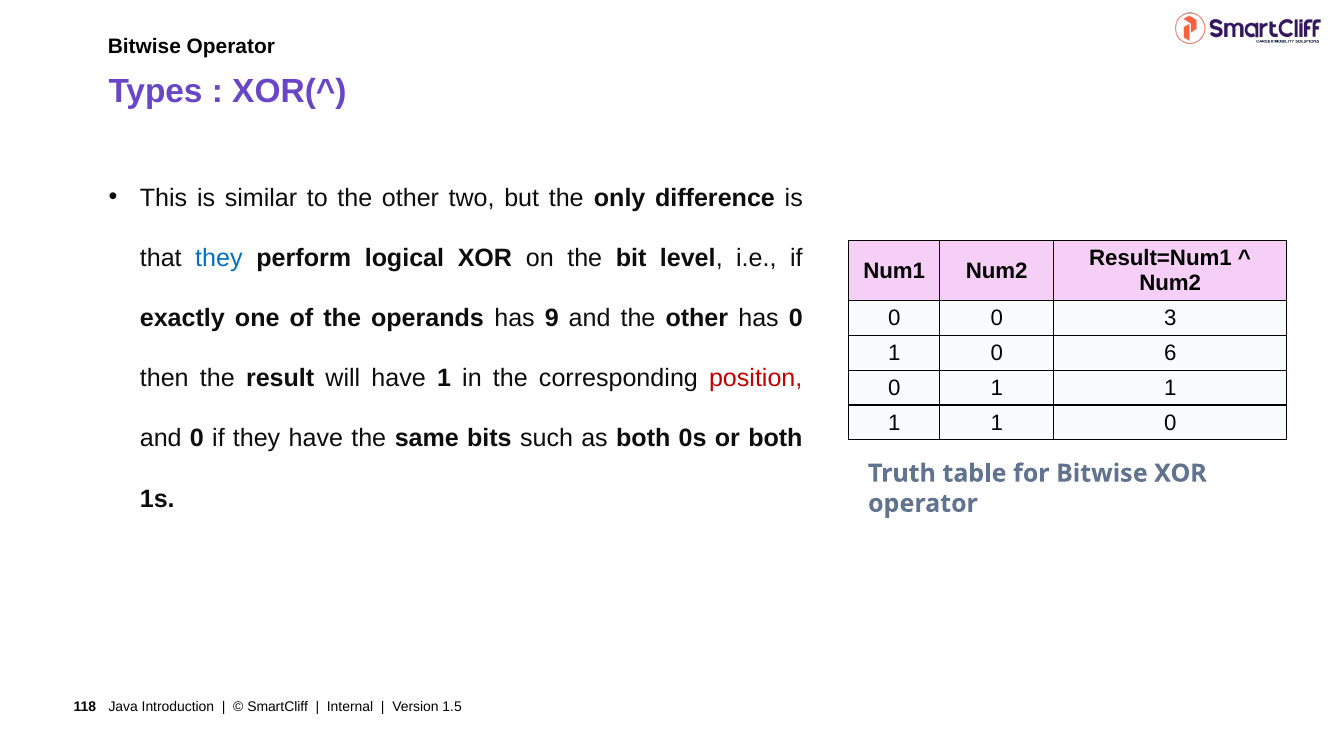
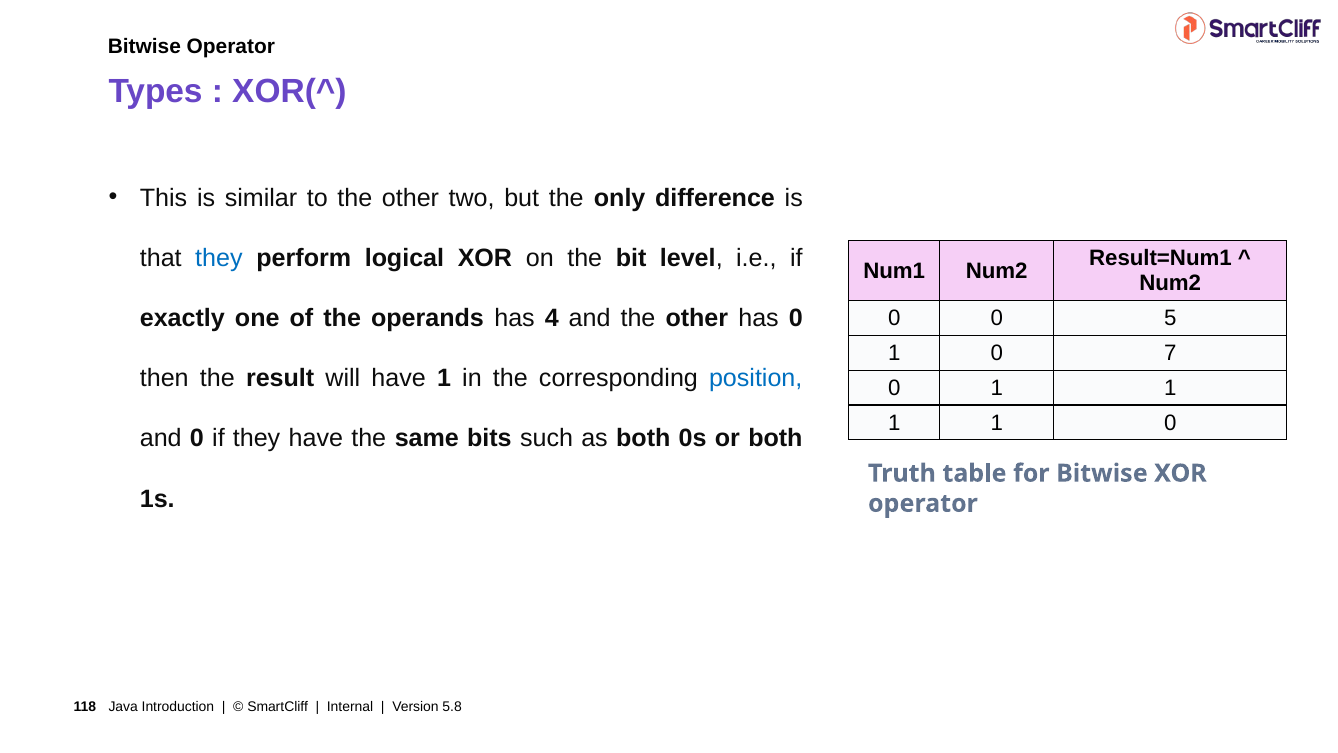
9: 9 -> 4 (552, 318)
3: 3 -> 5 (1170, 318)
6: 6 -> 7 (1170, 353)
position colour: red -> blue (756, 378)
1.5: 1.5 -> 5.8 (452, 707)
